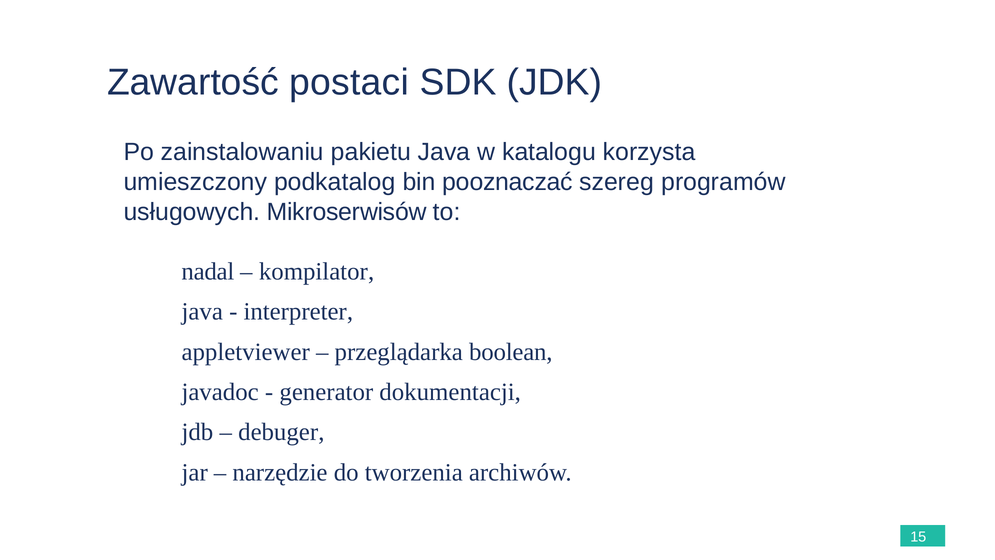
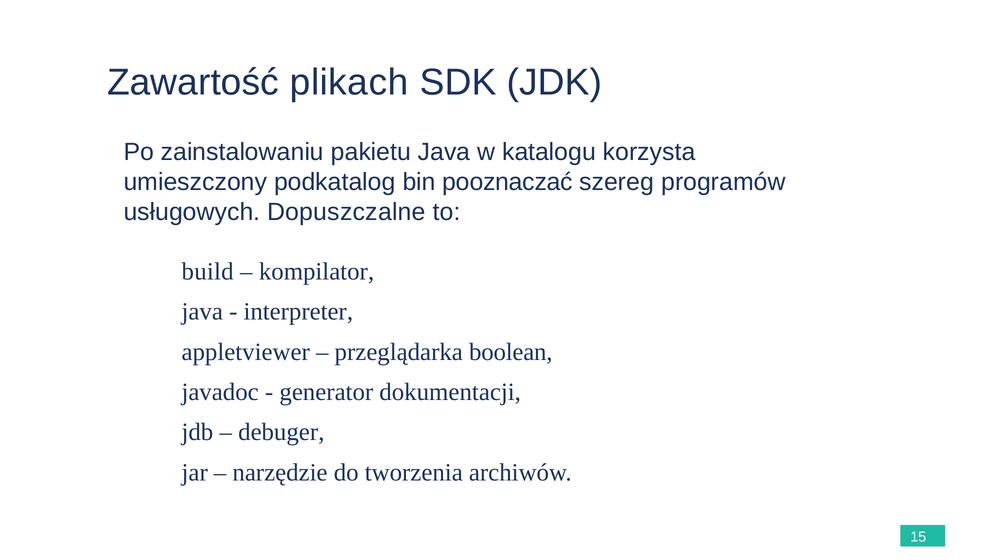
postaci: postaci -> plikach (349, 82)
Mikroserwisów: Mikroserwisów -> Dopuszczalne (346, 212)
nadal: nadal -> build (208, 271)
